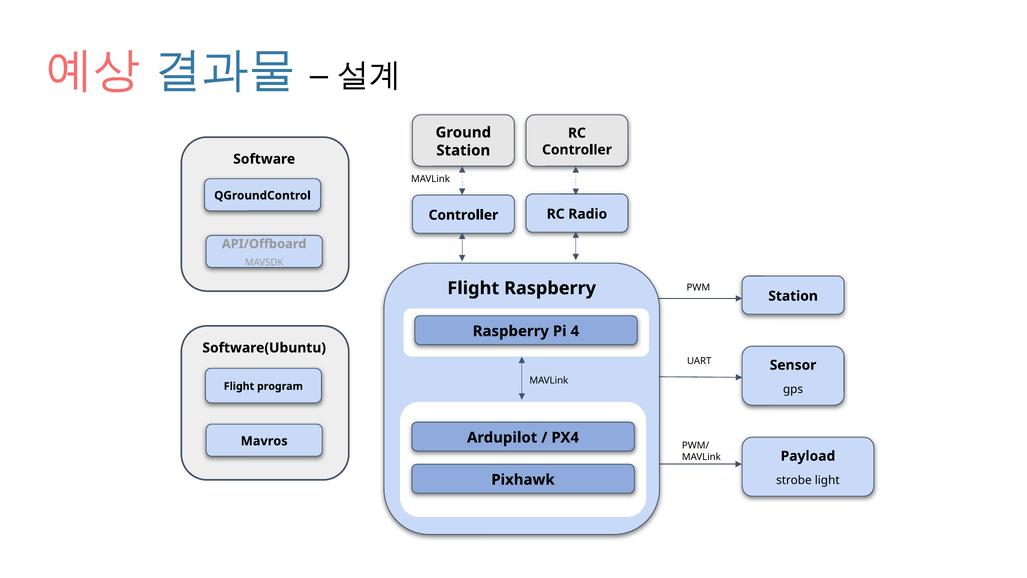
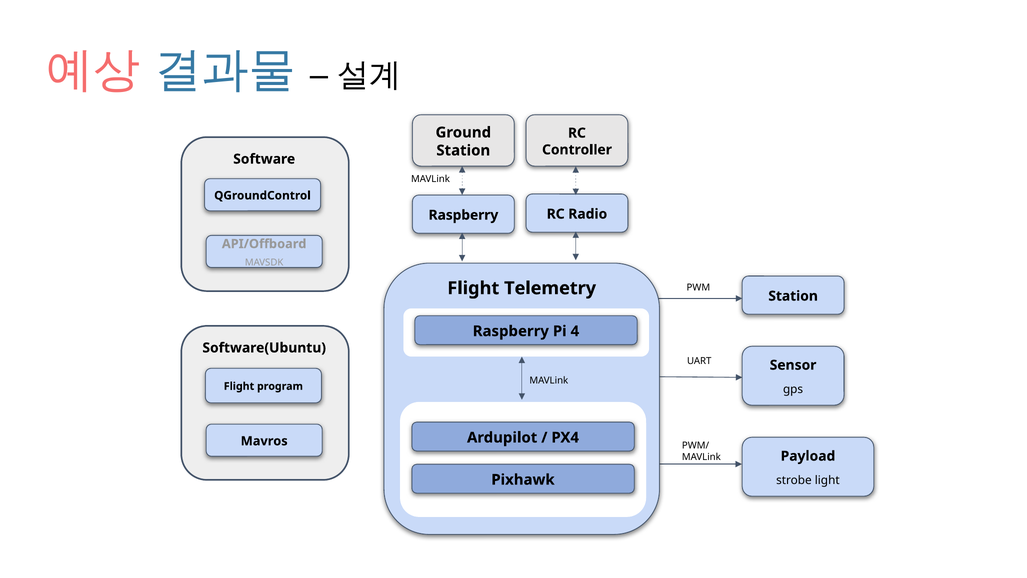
Controller: Controller -> Raspberry (463, 215)
Flight Raspberry: Raspberry -> Telemetry (550, 288)
